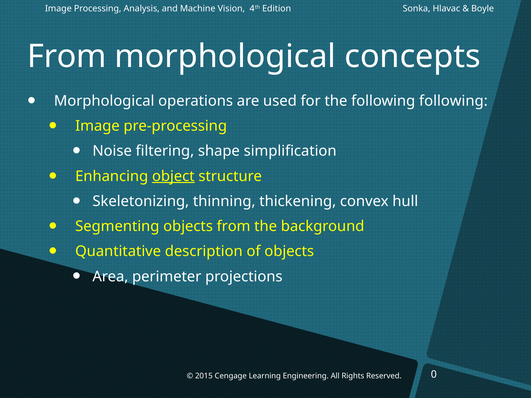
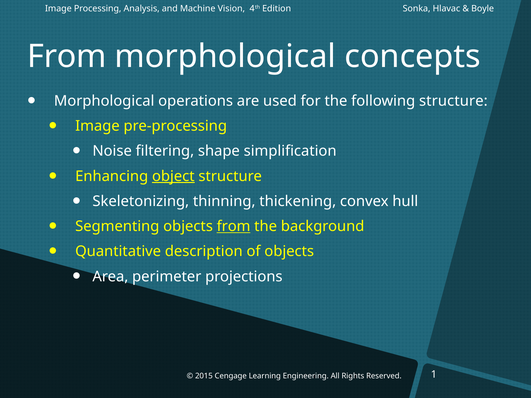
following following: following -> structure (453, 101)
from underline: none -> present (234, 226)
0: 0 -> 1 (434, 375)
